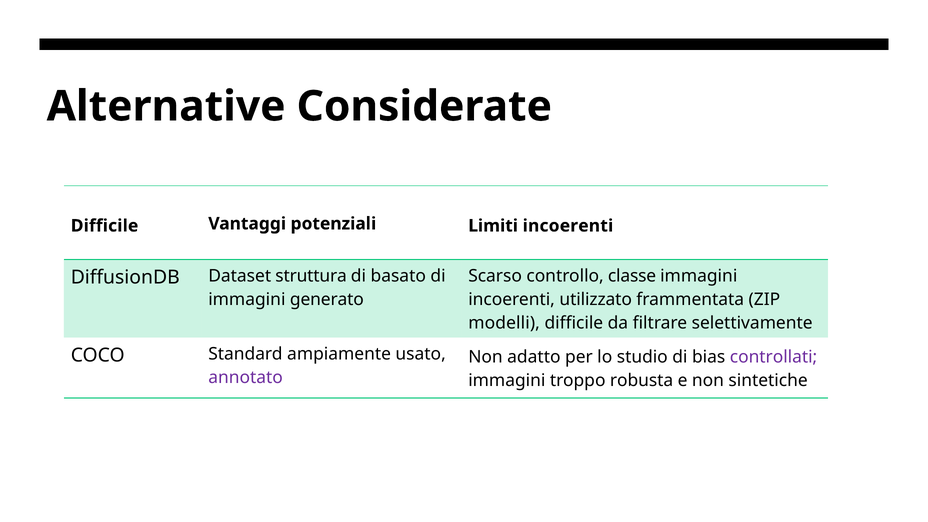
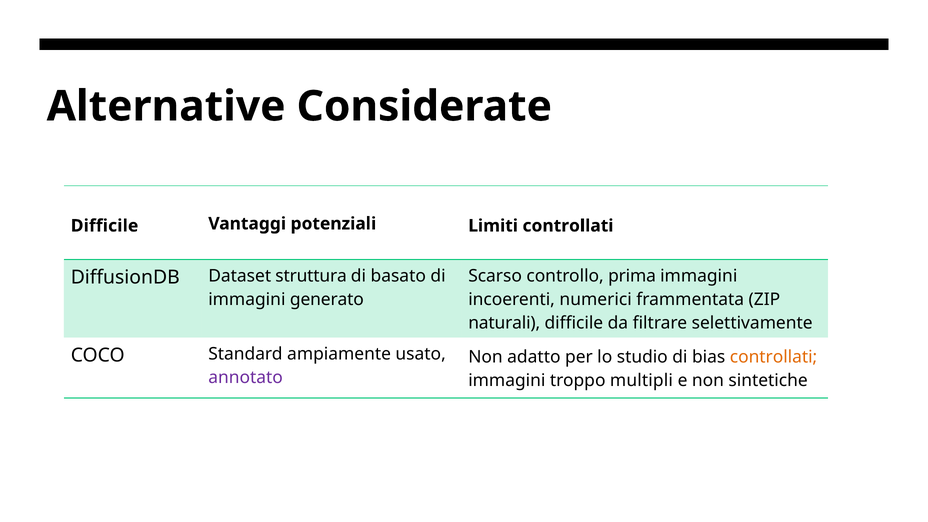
Limiti incoerenti: incoerenti -> controllati (568, 226)
classe: classe -> prima (632, 276)
utilizzato: utilizzato -> numerici (596, 300)
modelli: modelli -> naturali (504, 323)
controllati colour: purple -> orange (774, 357)
robusta: robusta -> multipli (641, 381)
